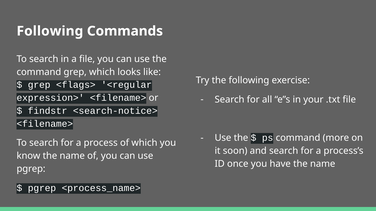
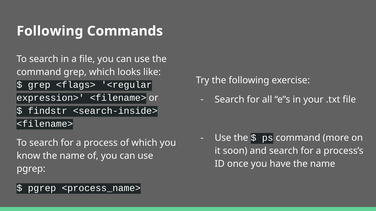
<search-notice>: <search-notice> -> <search-inside> (115, 111)
